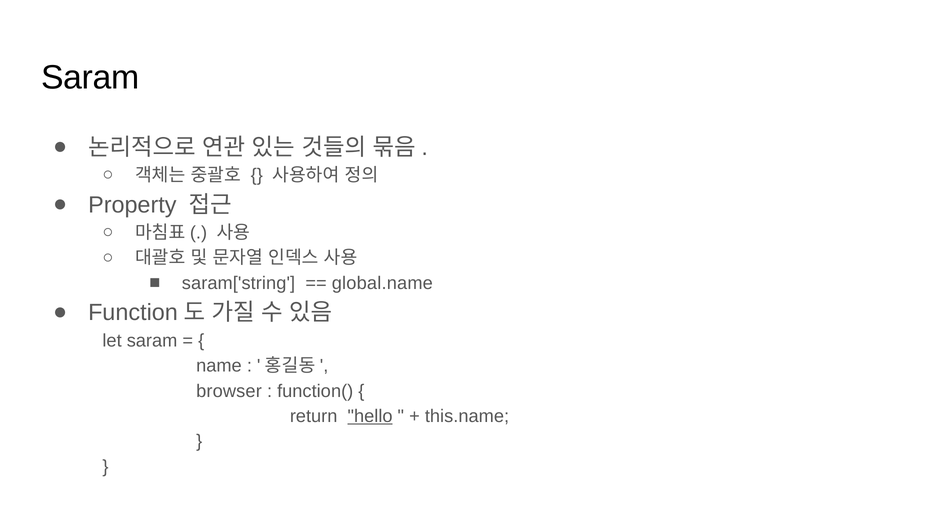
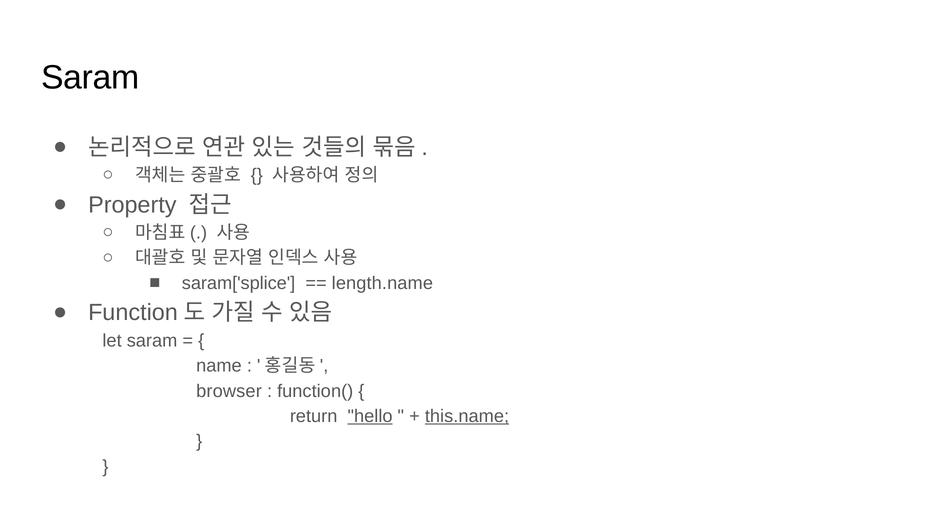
saram['string: saram['string -> saram['splice (239, 283)
global.name: global.name -> length.name (382, 283)
this.name underline: none -> present (467, 416)
